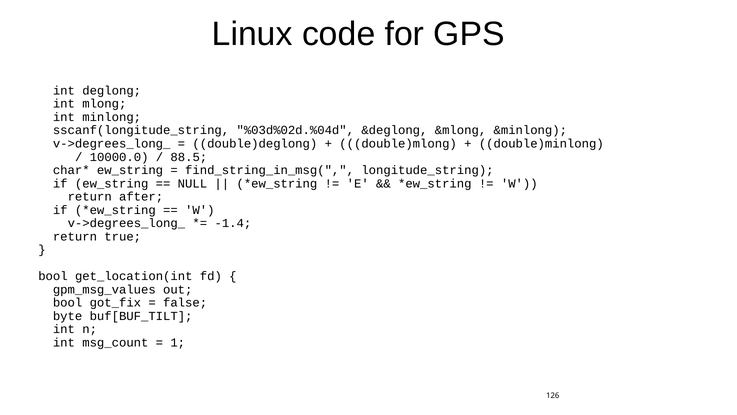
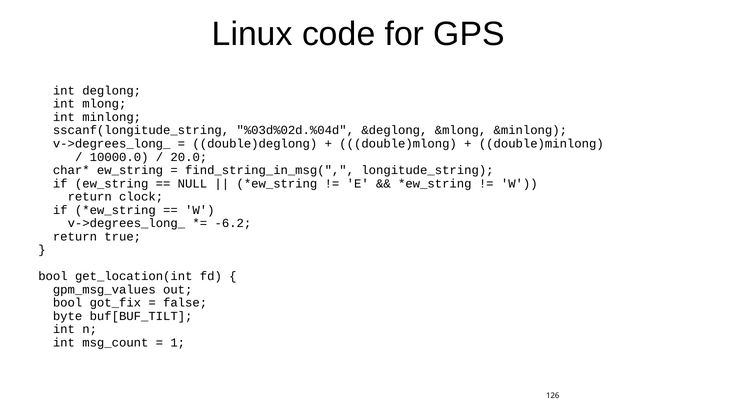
88.5: 88.5 -> 20.0 (189, 157)
after: after -> clock (141, 197)
-1.4: -1.4 -> -6.2 (233, 223)
